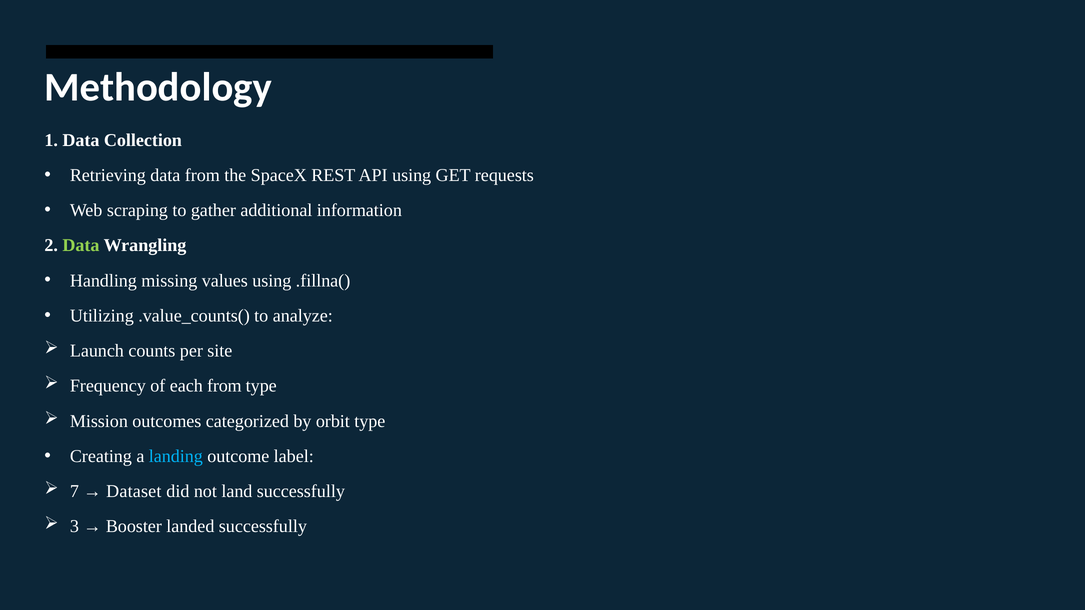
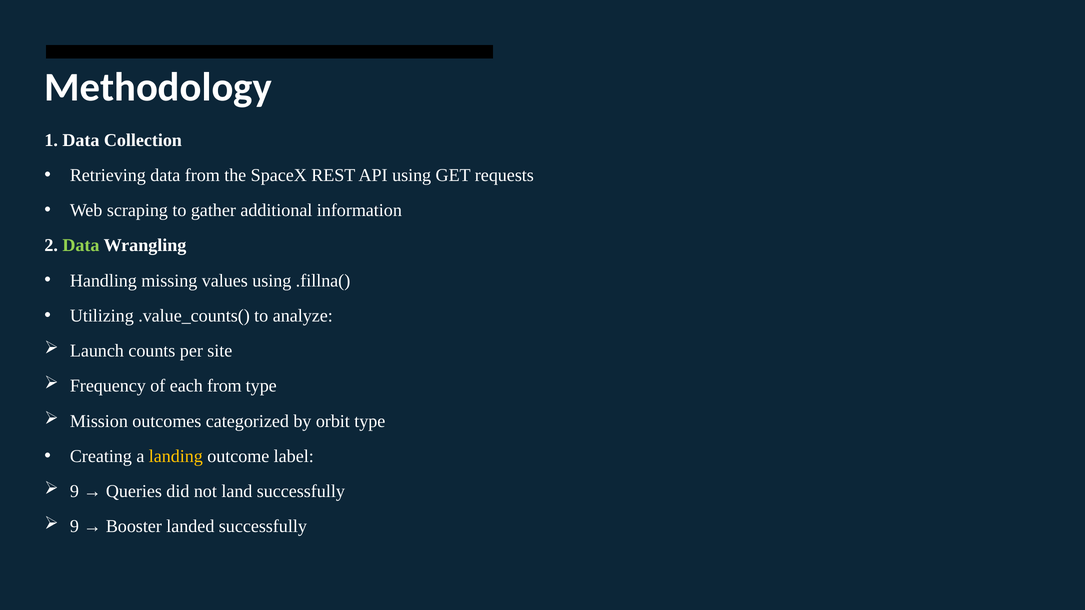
landing colour: light blue -> yellow (176, 456)
7: 7 -> 9 (74, 492)
Dataset: Dataset -> Queries (134, 492)
3: 3 -> 9 (74, 527)
